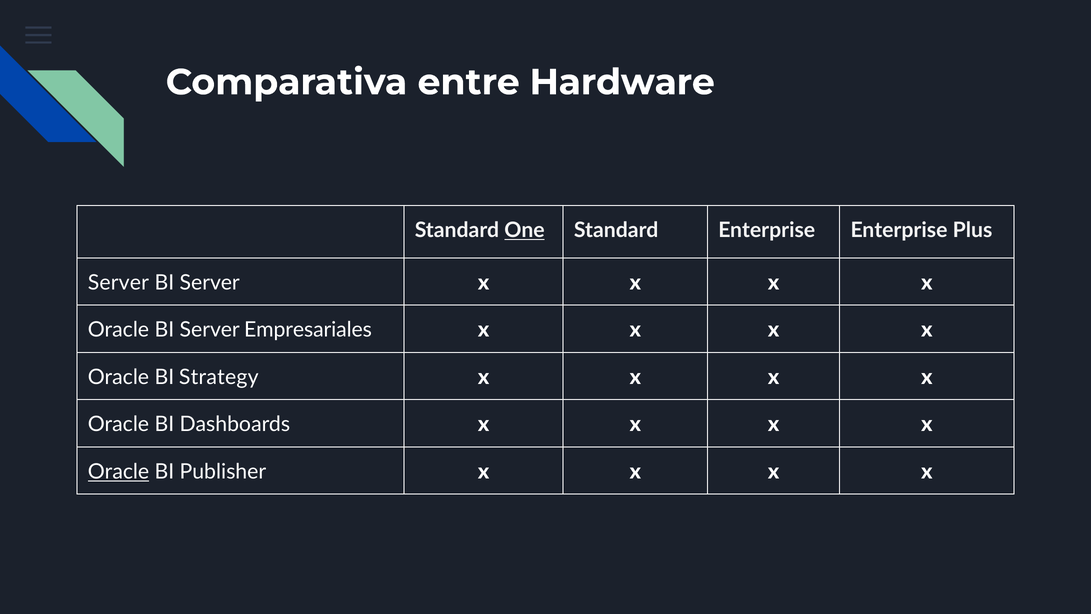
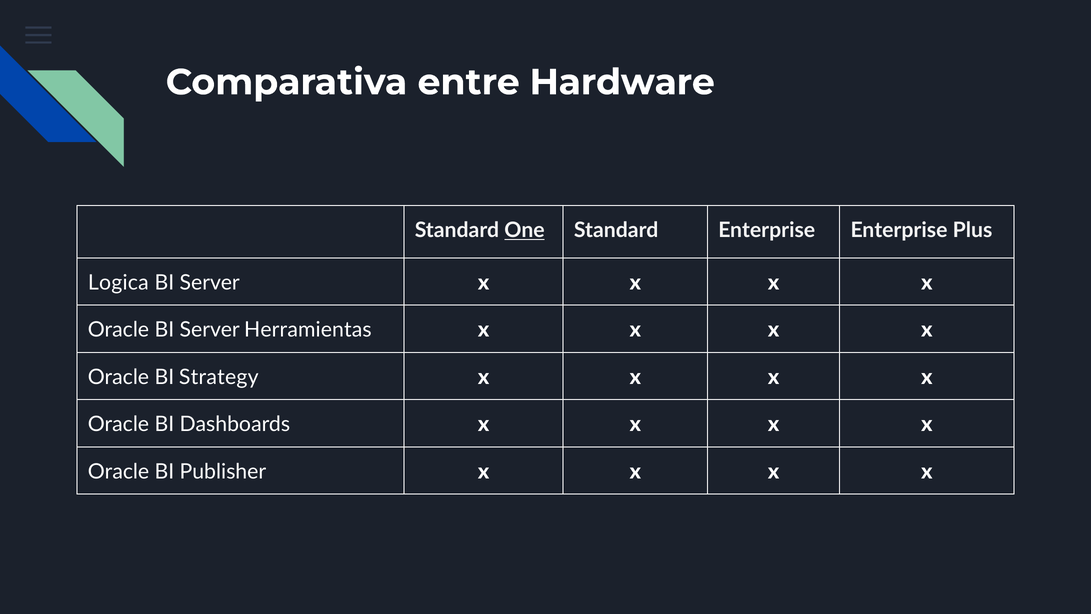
Server: Server -> Logica (118, 283)
Empresariales: Empresariales -> Herramientas (308, 330)
Oracle underline: present -> none (118, 472)
